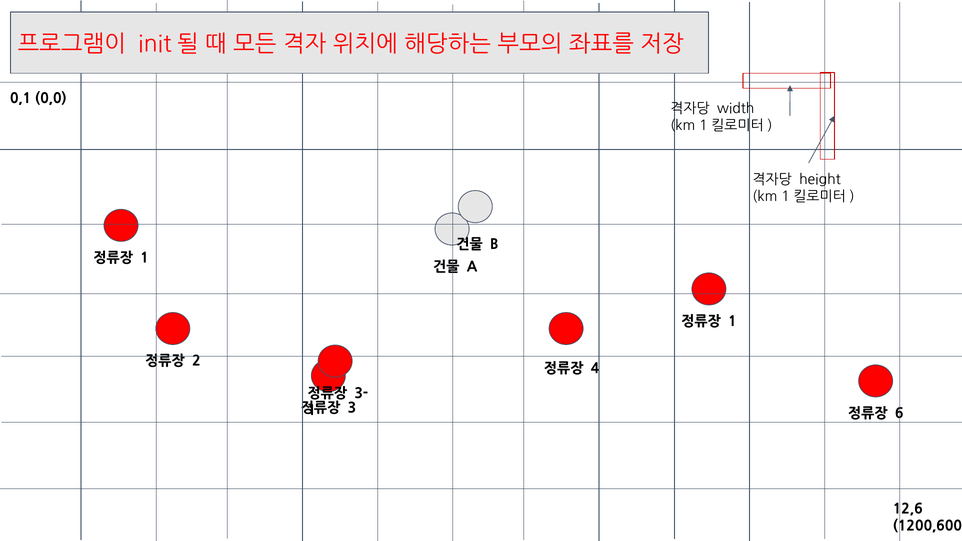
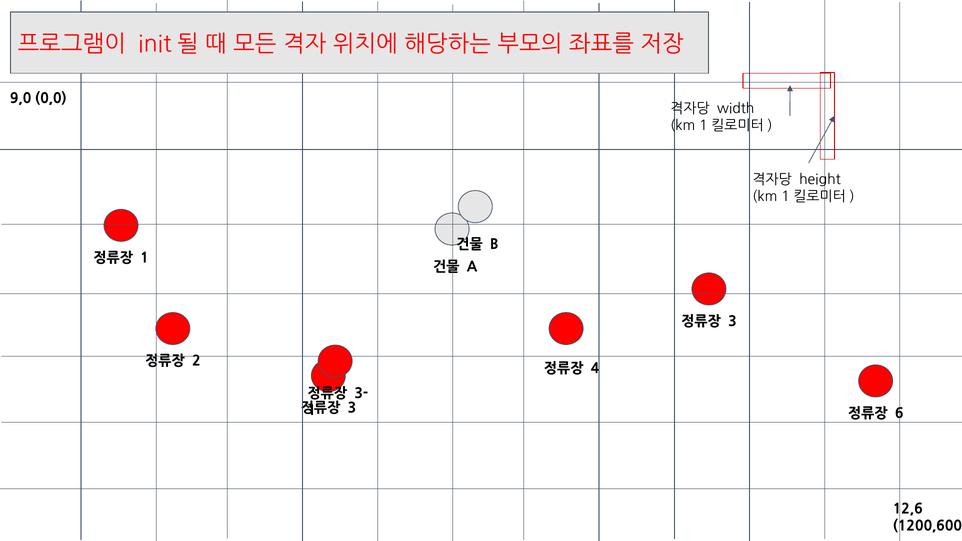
0,1: 0,1 -> 9,0 (21, 99)
1: 1 -> 3 (732, 322)
